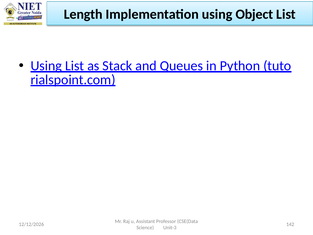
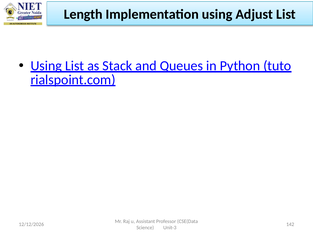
Object: Object -> Adjust (254, 14)
